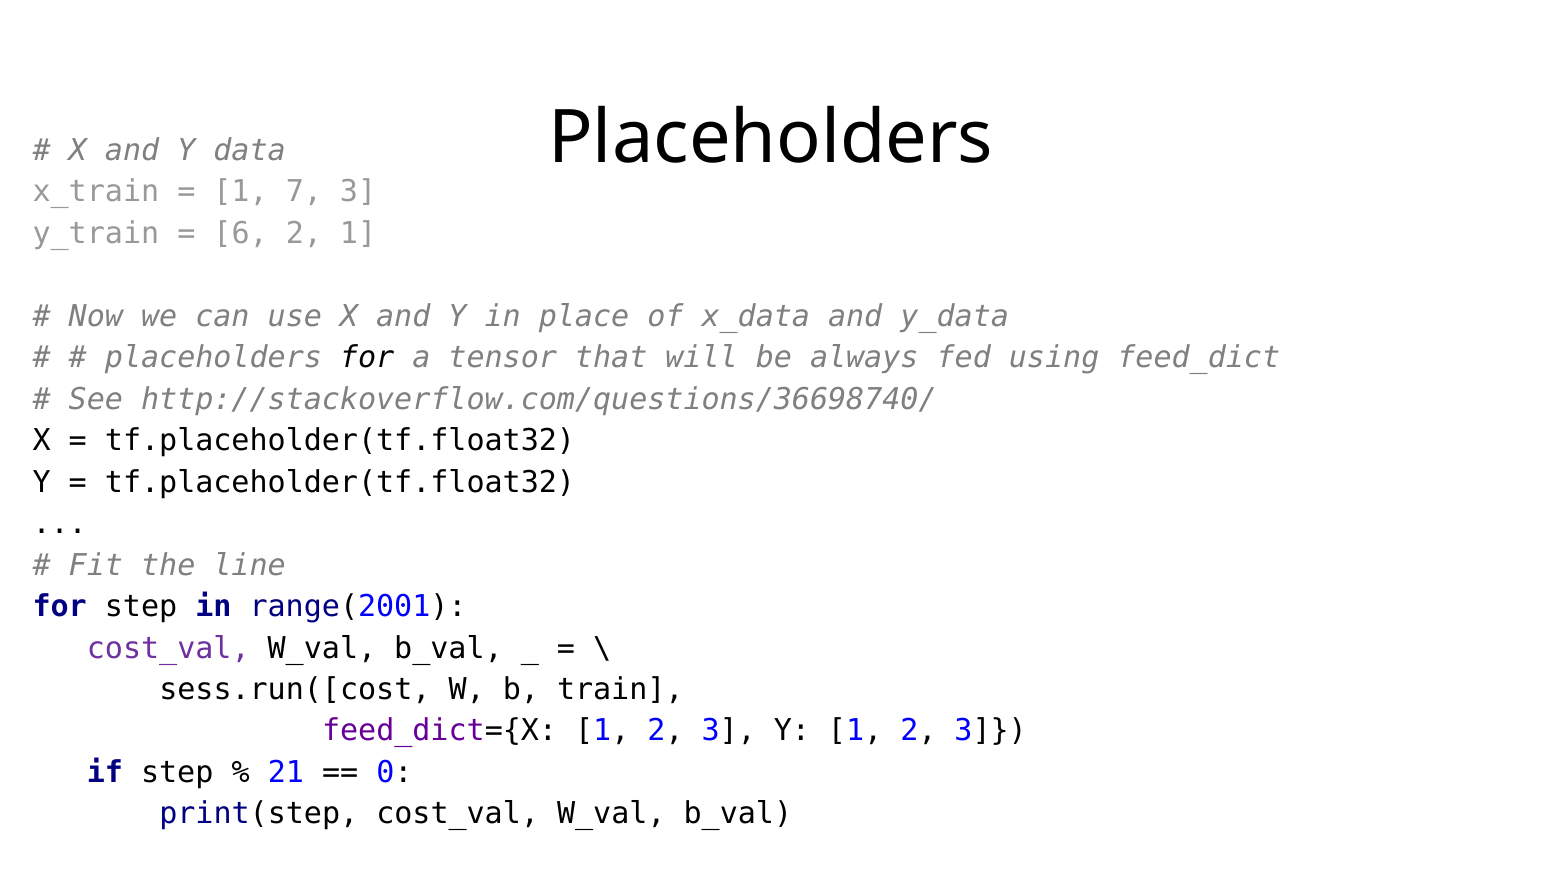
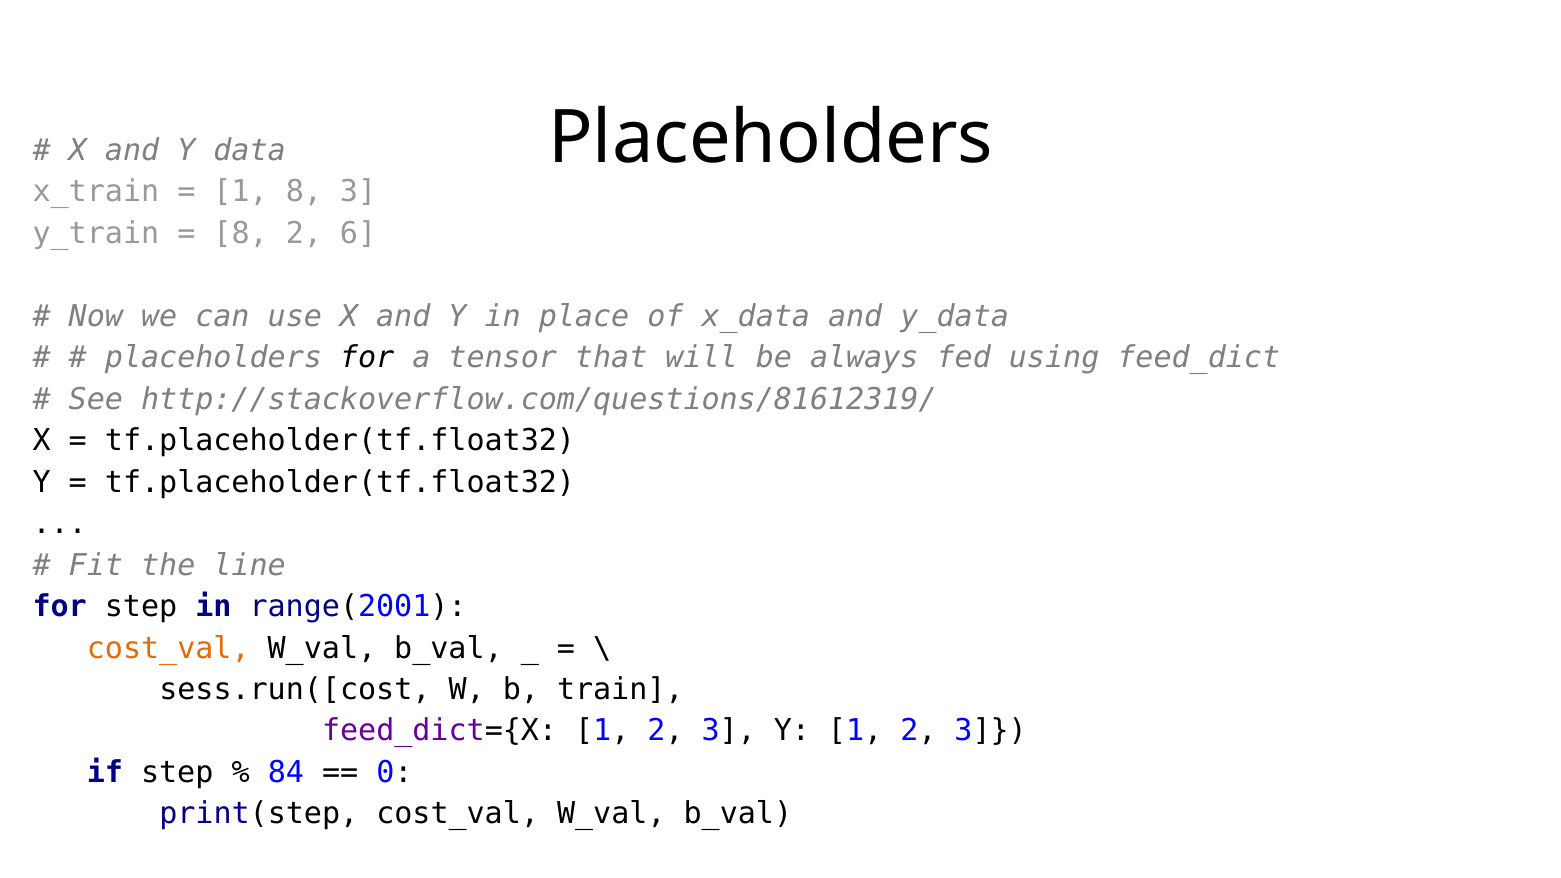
1 7: 7 -> 8 (304, 192)
6: 6 -> 8 (241, 233)
2 1: 1 -> 6 (358, 233)
http://stackoverflow.com/questions/36698740/: http://stackoverflow.com/questions/36698740/ -> http://stackoverflow.com/questions/81612319/ (539, 399)
cost_val colour: purple -> orange (168, 648)
21: 21 -> 84 (286, 773)
